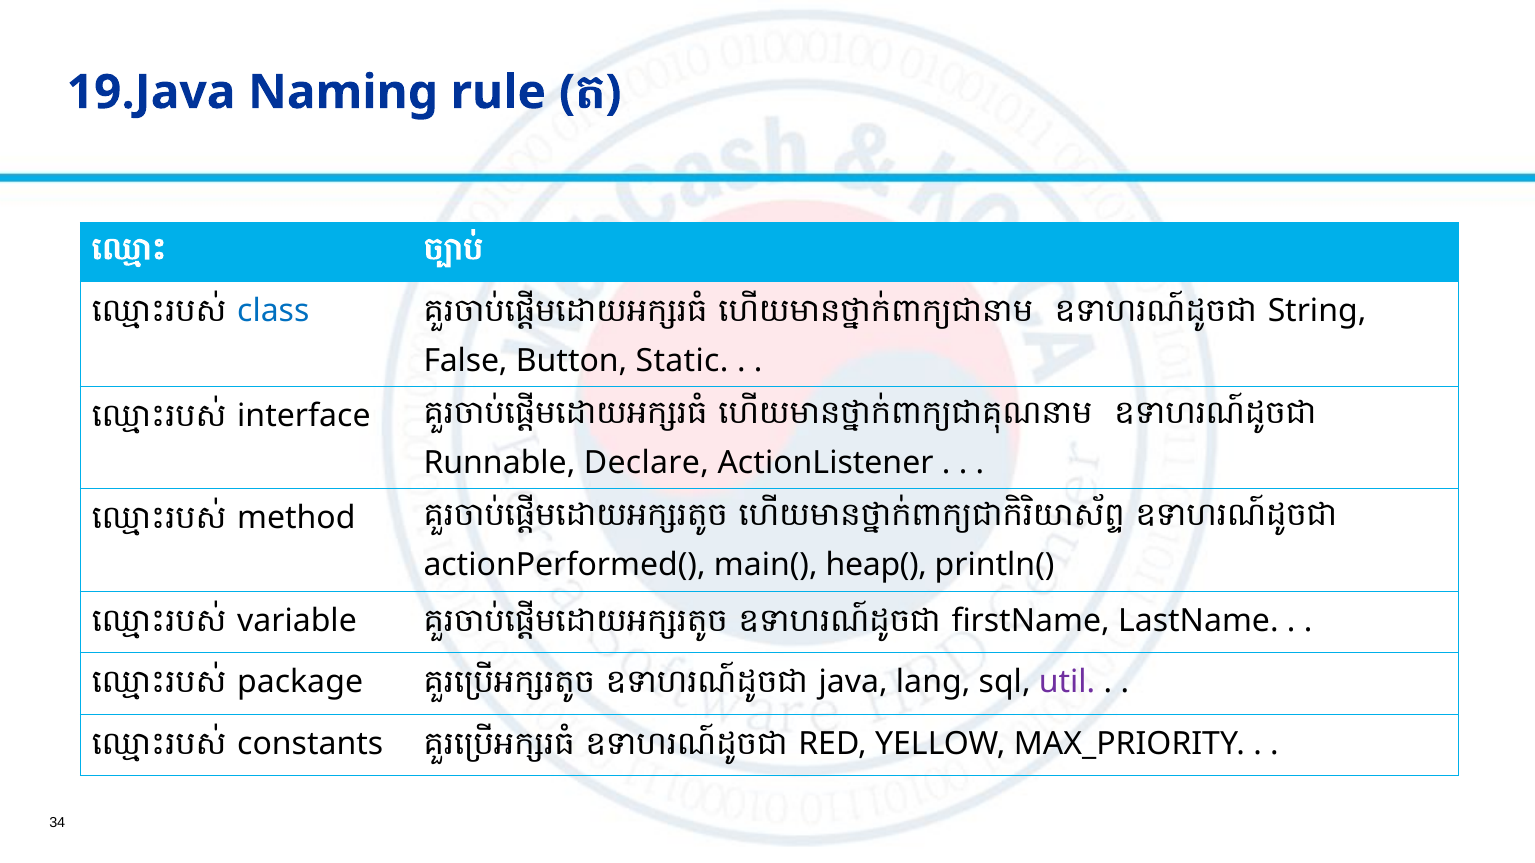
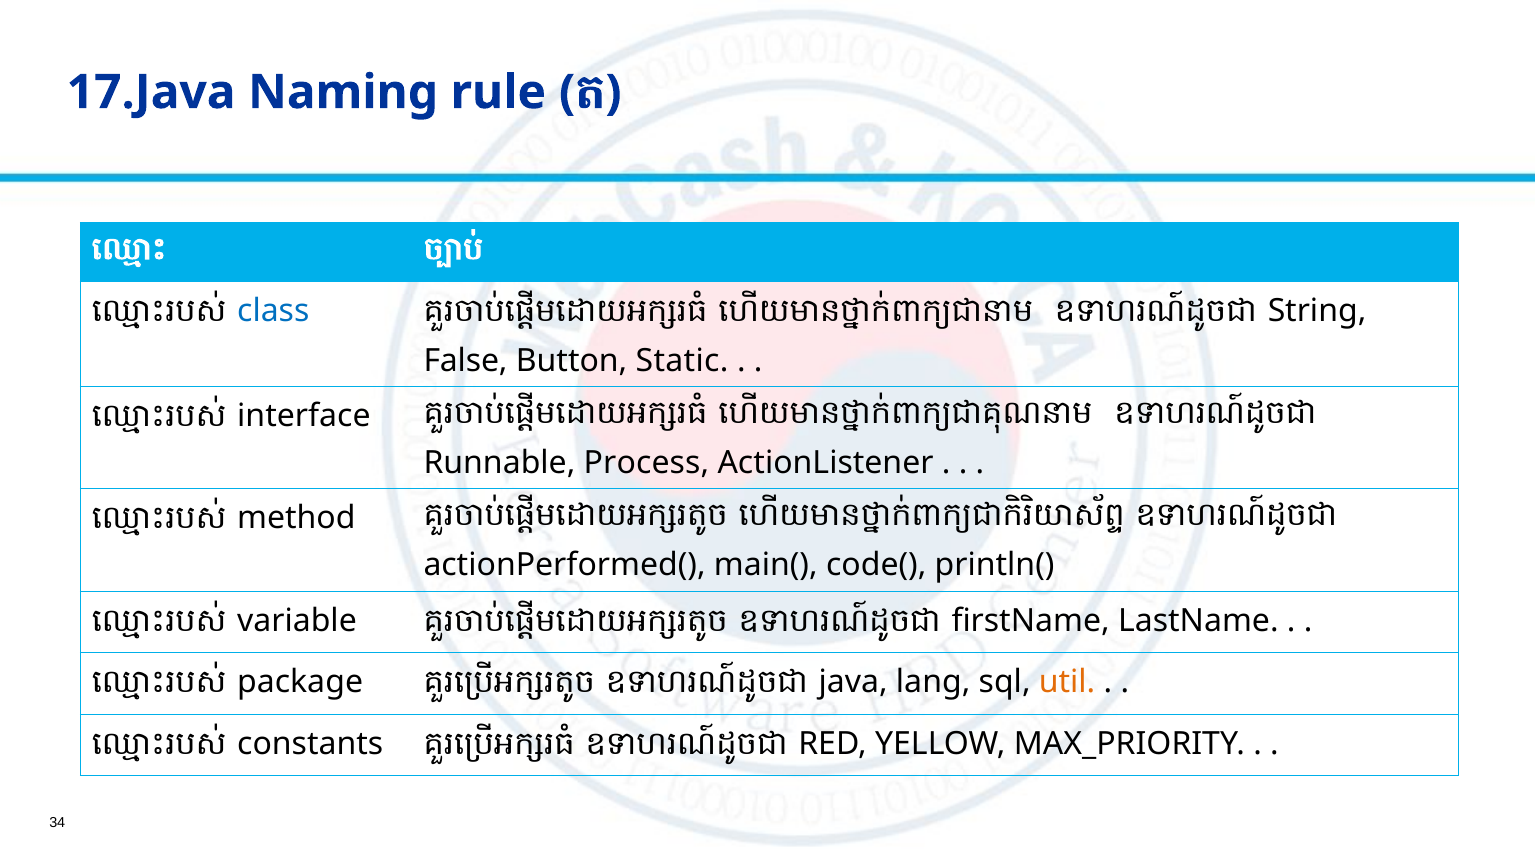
19.Java: 19.Java -> 17.Java (151, 92)
Declare: Declare -> Process (646, 463)
heap(: heap( -> code( (876, 565)
util colour: purple -> orange (1067, 682)
